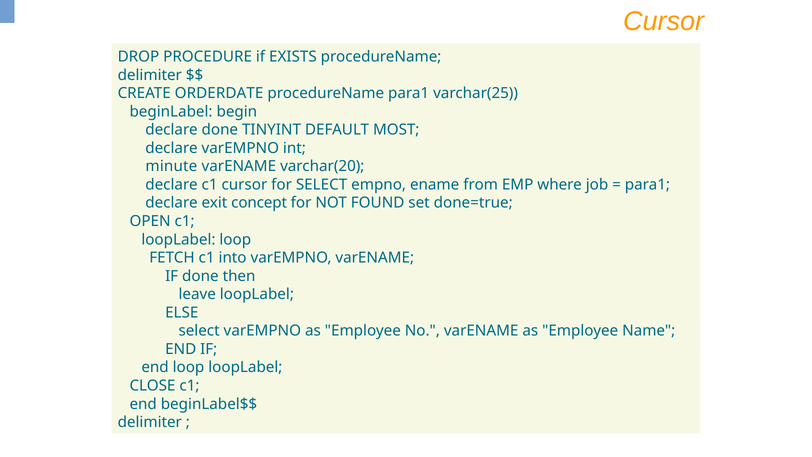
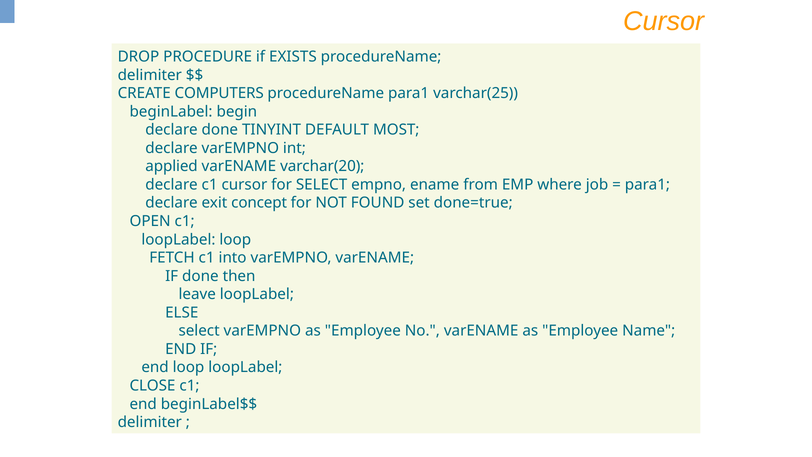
ORDERDATE: ORDERDATE -> COMPUTERS (219, 93)
minute: minute -> applied (172, 166)
